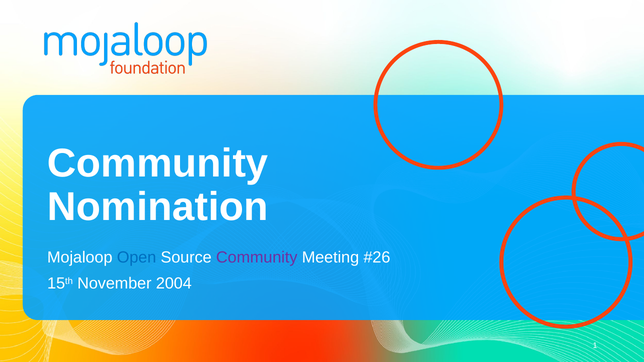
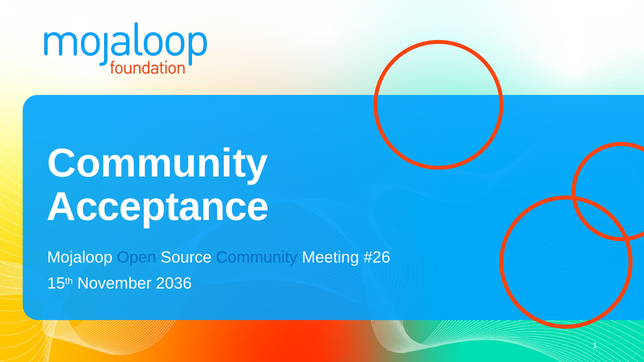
Nomination: Nomination -> Acceptance (158, 207)
Community colour: purple -> blue (257, 258)
2004: 2004 -> 2036 (174, 284)
